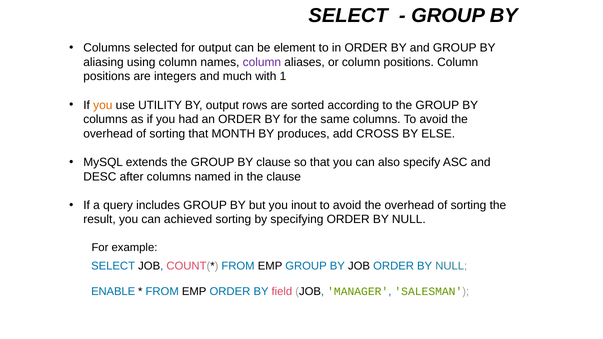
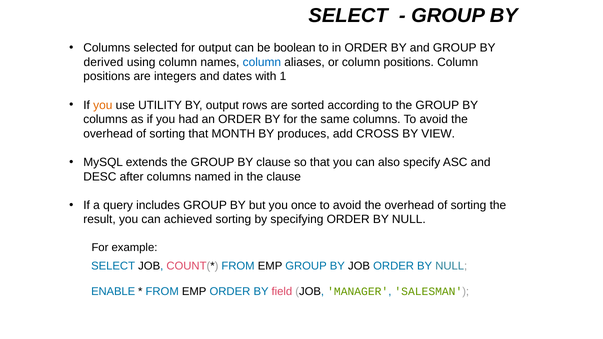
element: element -> boolean (295, 48)
aliasing: aliasing -> derived (103, 62)
column colour: purple -> blue (262, 62)
much: much -> dates (237, 77)
ELSE: ELSE -> VIEW (438, 134)
inout: inout -> once (304, 205)
